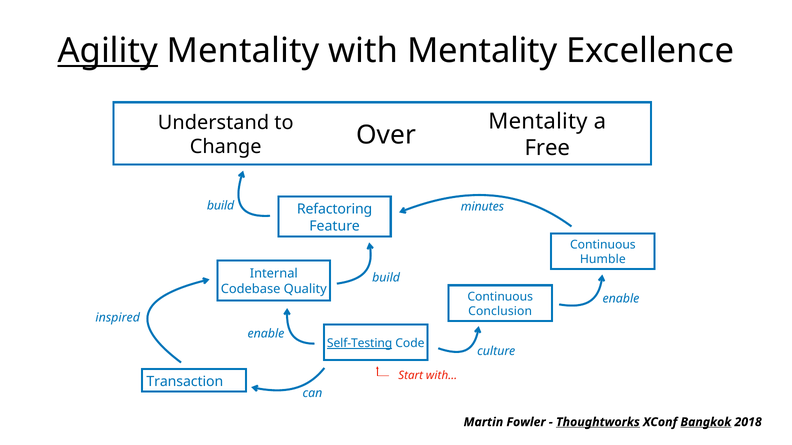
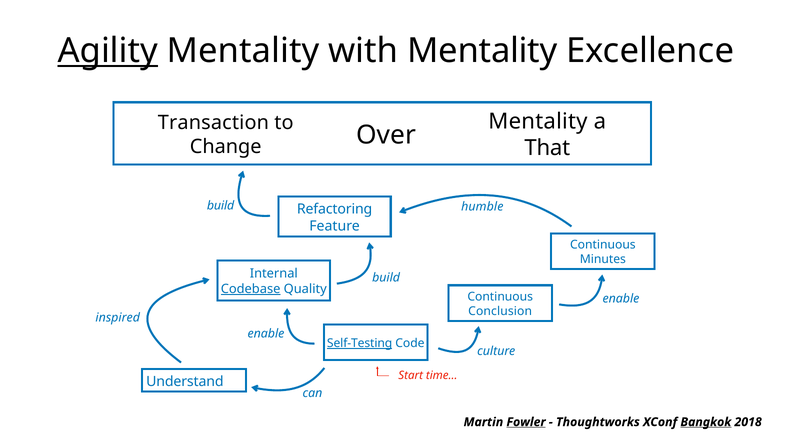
Understand: Understand -> Transaction (213, 123)
Free: Free -> That (547, 148)
minutes: minutes -> humble (482, 207)
Humble: Humble -> Minutes (603, 260)
Codebase underline: none -> present (251, 289)
with…: with… -> time… (442, 376)
Transaction: Transaction -> Understand (185, 382)
Fowler underline: none -> present (526, 423)
Thoughtworks underline: present -> none (598, 423)
